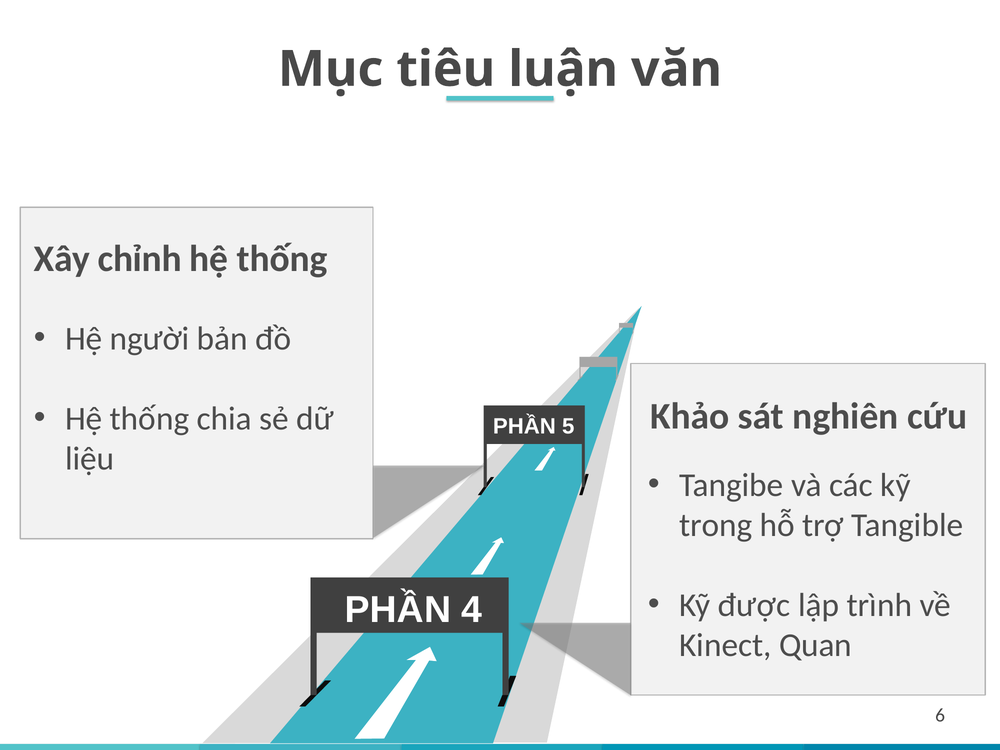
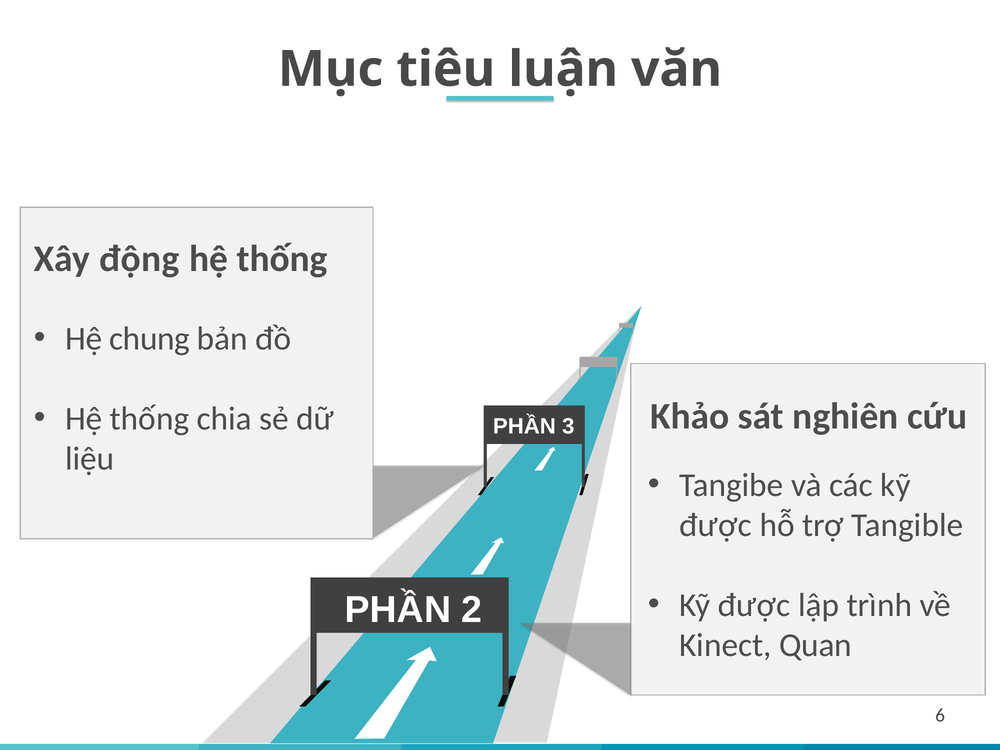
chỉnh: chỉnh -> động (139, 259)
người: người -> chung (150, 339)
5: 5 -> 3 (568, 426)
trong: trong -> được (715, 525)
4: 4 -> 2 (472, 610)
